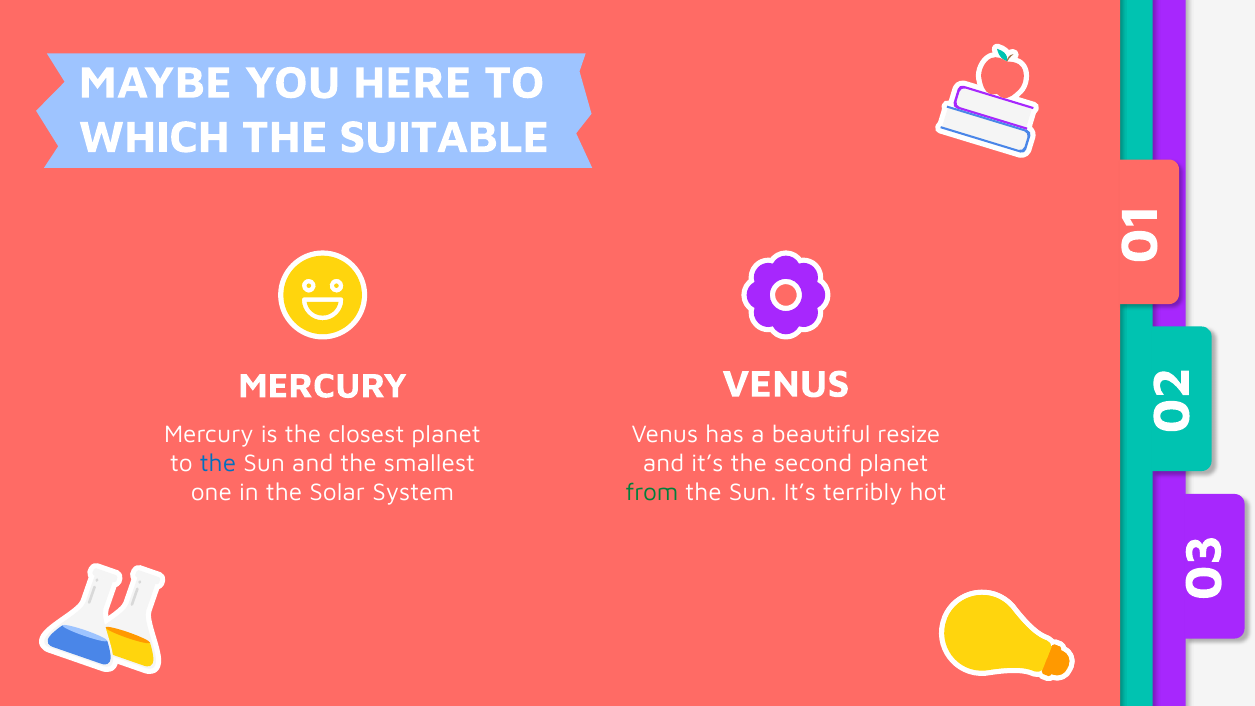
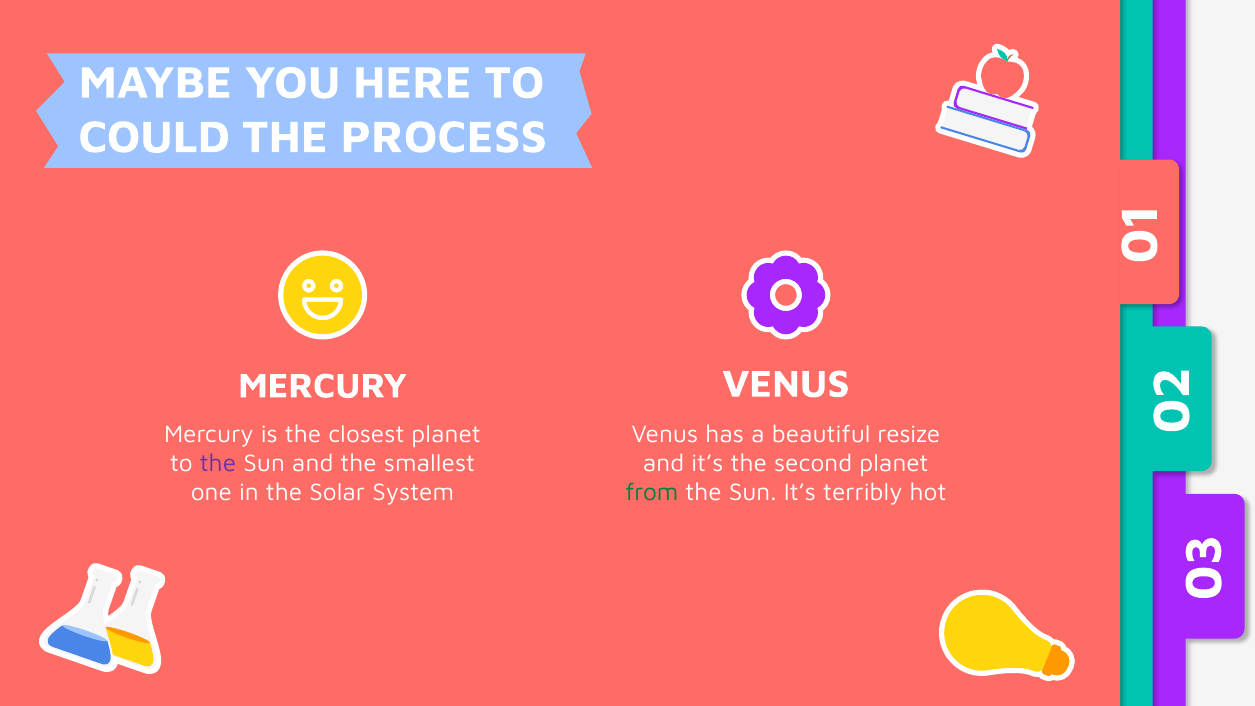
WHICH: WHICH -> COULD (154, 137)
SUITABLE: SUITABLE -> PROCESS (444, 137)
the colour: blue -> purple (218, 464)
